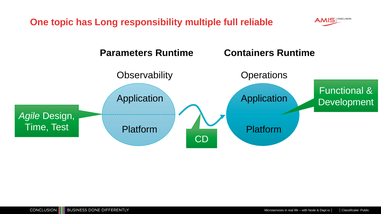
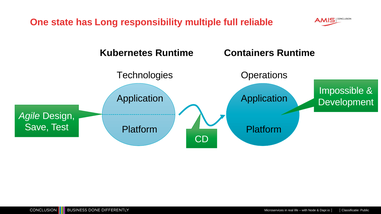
topic: topic -> state (62, 22)
Parameters: Parameters -> Kubernetes (126, 53)
Observability: Observability -> Technologies (145, 75)
Functional: Functional -> Impossible (341, 91)
Time: Time -> Save (37, 127)
